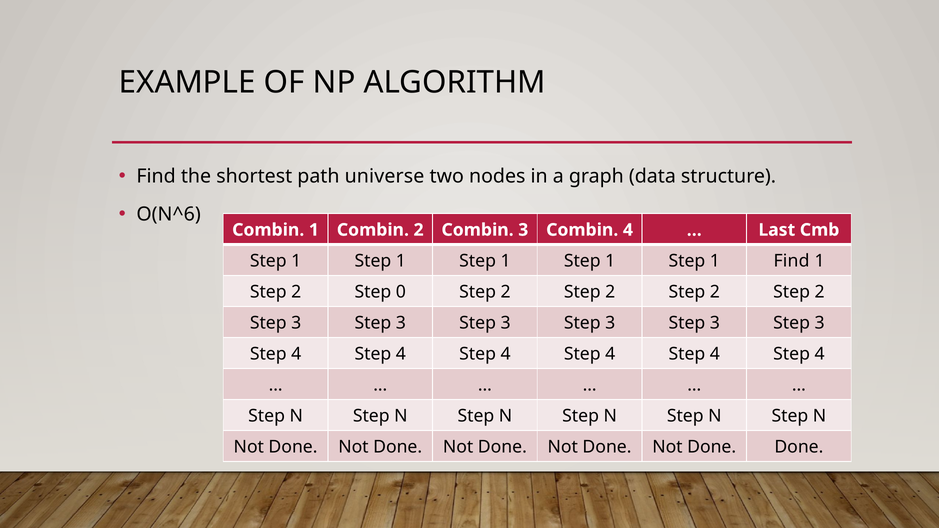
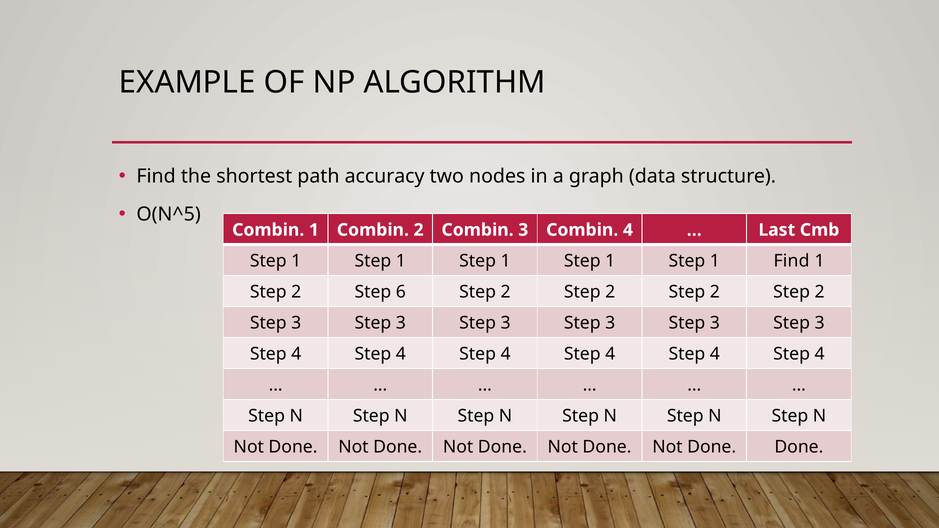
universe: universe -> accuracy (385, 177)
O(N^6: O(N^6 -> O(N^5 (169, 215)
0: 0 -> 6 (401, 292)
